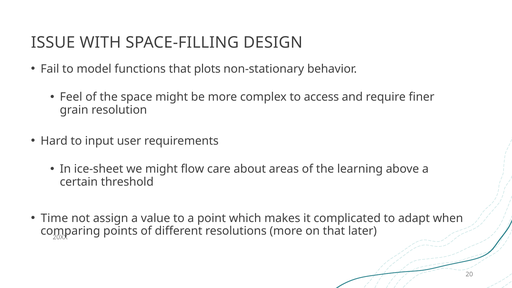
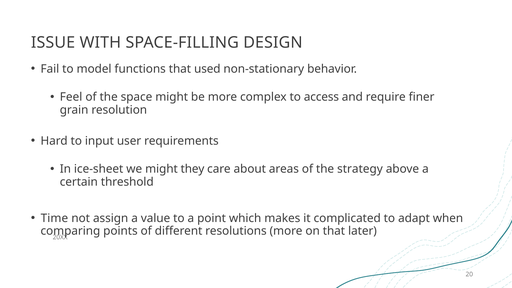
plots: plots -> used (207, 69)
flow: flow -> they (193, 169)
learning: learning -> strategy (360, 169)
